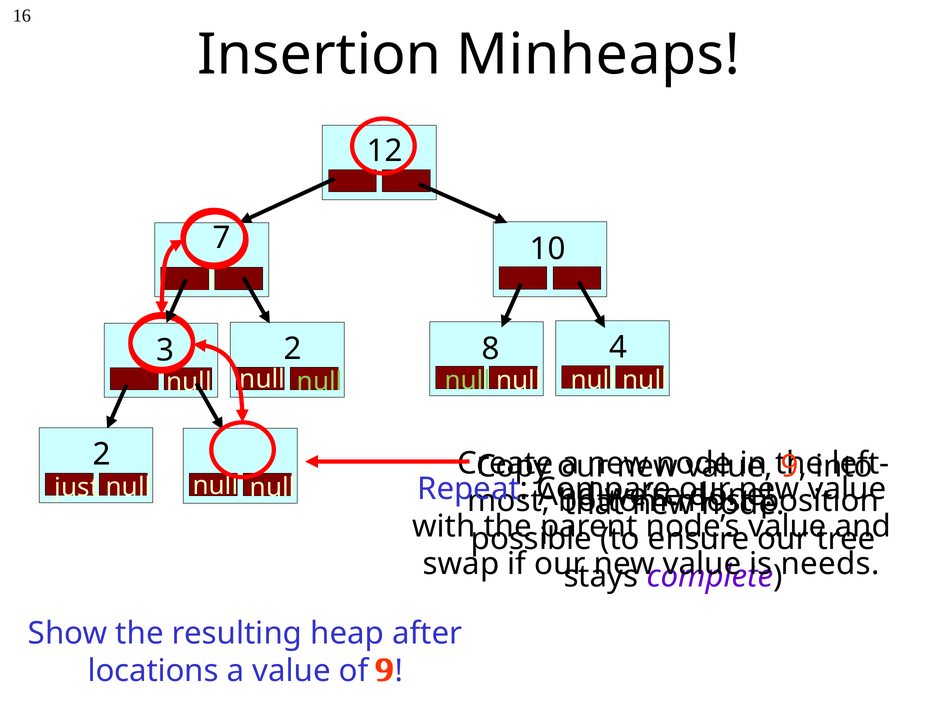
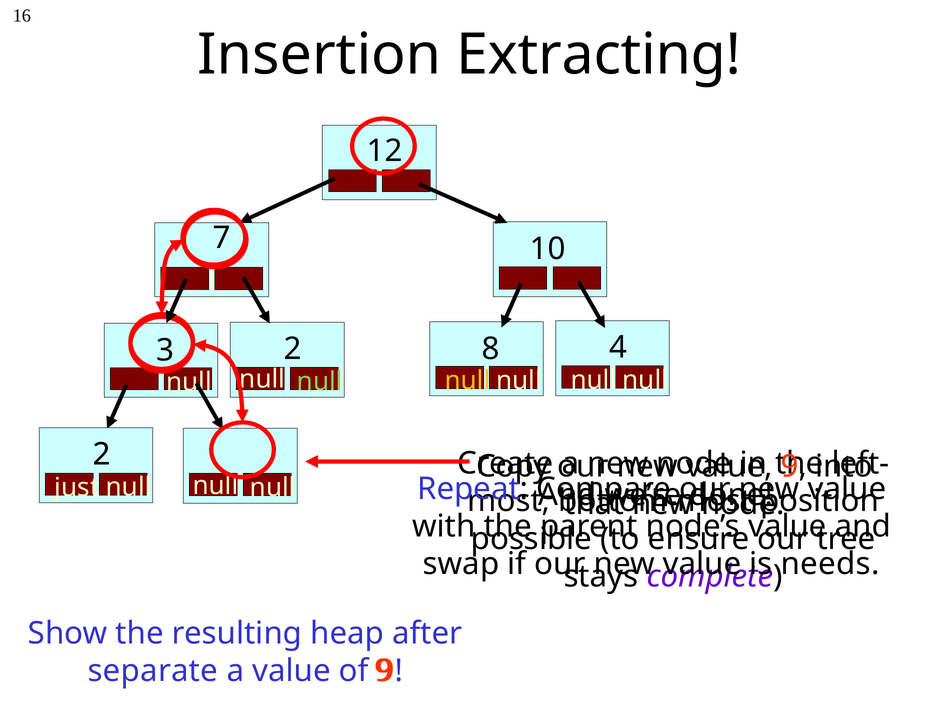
Minheaps: Minheaps -> Extracting (599, 55)
null colour: light green -> yellow (467, 381)
locations: locations -> separate (153, 671)
